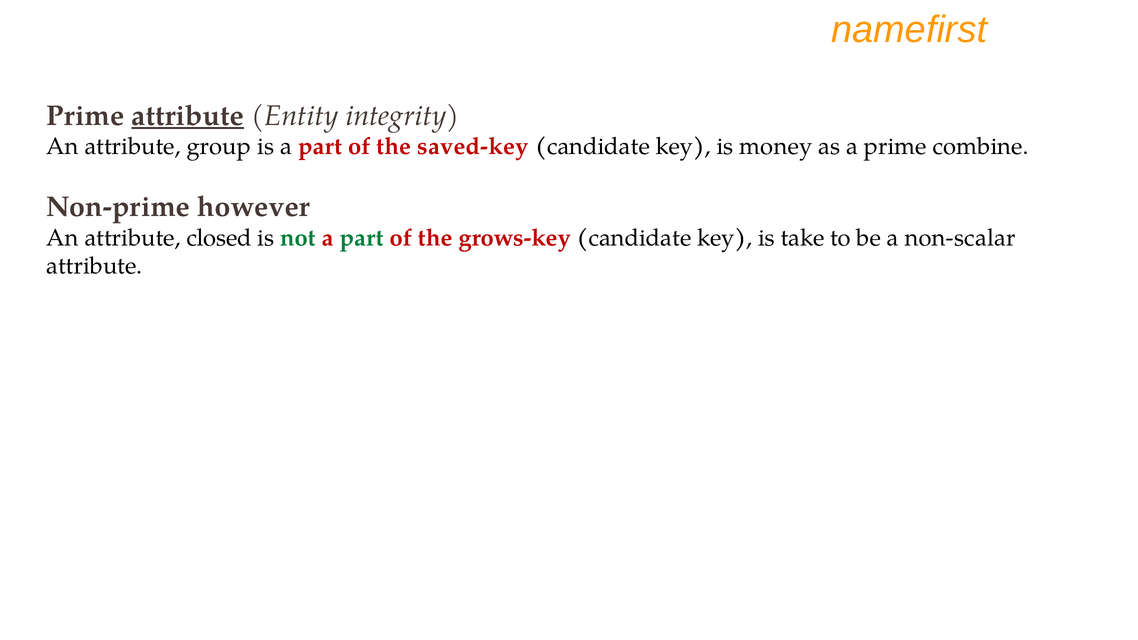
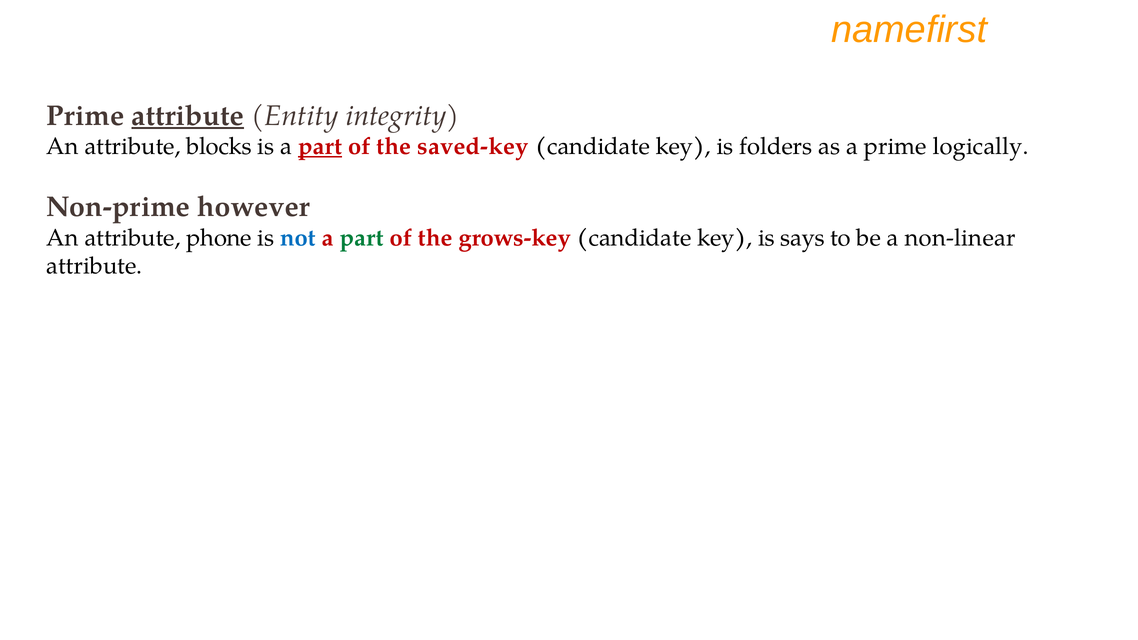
group: group -> blocks (219, 147)
part underline: none -> present (320, 147)
money: money -> folders (776, 147)
combine: combine -> logically (981, 147)
closed: closed -> phone (219, 238)
not colour: green -> blue (298, 238)
take: take -> says (803, 238)
non-scalar: non-scalar -> non-linear (960, 238)
